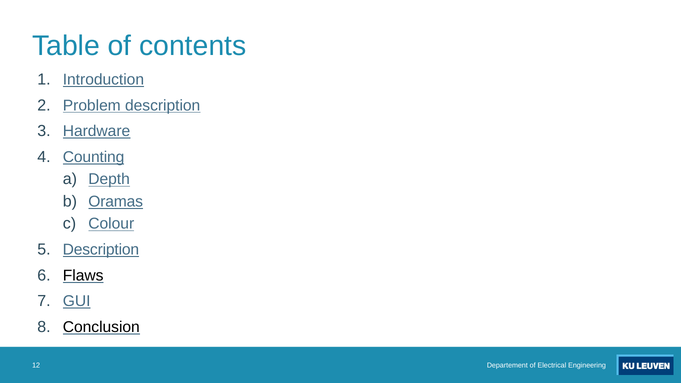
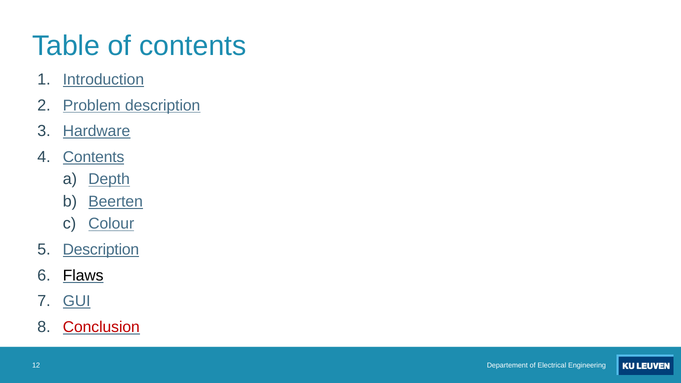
Counting: Counting -> Contents (94, 157)
Oramas: Oramas -> Beerten (116, 202)
Conclusion colour: black -> red (101, 327)
